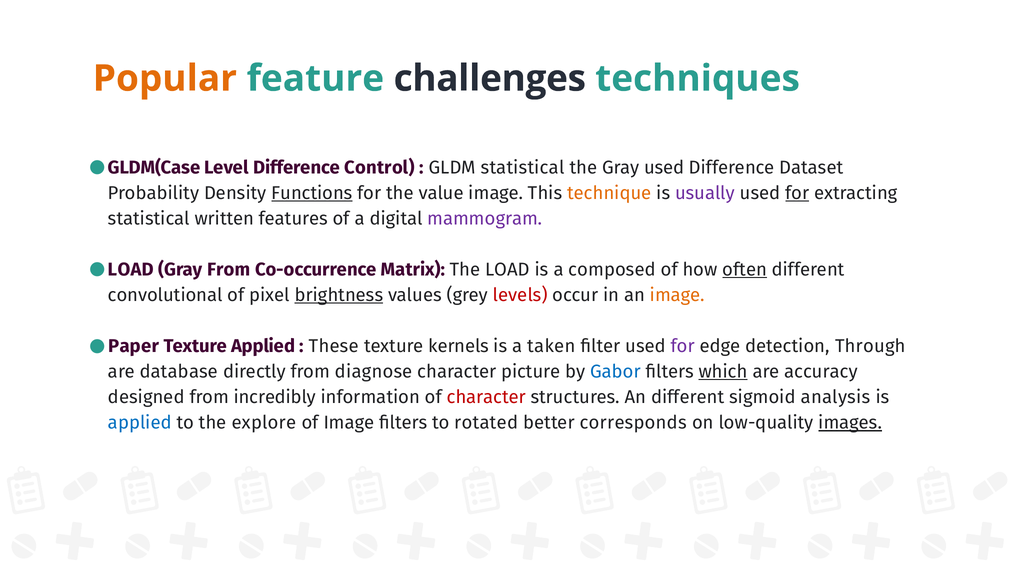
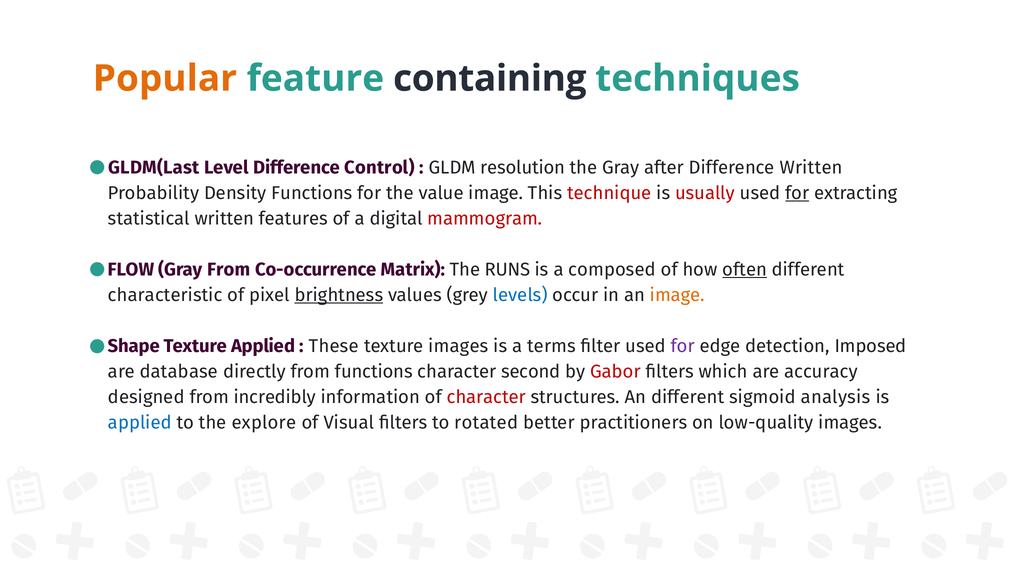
challenges: challenges -> containing (490, 79)
GLDM(Case: GLDM(Case -> GLDM(Last (154, 167)
GLDM statistical: statistical -> resolution (523, 167)
Gray used: used -> after (664, 167)
Difference Dataset: Dataset -> Written (811, 167)
Functions underline: present -> none (312, 193)
technique colour: orange -> red (609, 193)
usually colour: purple -> red (705, 193)
mammogram colour: purple -> red (485, 218)
LOAD: LOAD -> FLOW (131, 270)
The LOAD: LOAD -> RUNS (508, 270)
convolutional: convolutional -> characteristic (165, 295)
levels colour: red -> blue (520, 295)
Paper: Paper -> Shape (134, 346)
texture kernels: kernels -> images (458, 346)
taken: taken -> terms (552, 346)
Through: Through -> Imposed (871, 346)
from diagnose: diagnose -> functions (374, 372)
picture: picture -> second (531, 372)
Gabor colour: blue -> red (615, 372)
which underline: present -> none (723, 372)
of Image: Image -> Visual (349, 423)
corresponds: corresponds -> practitioners (633, 423)
images underline: present -> none (850, 423)
